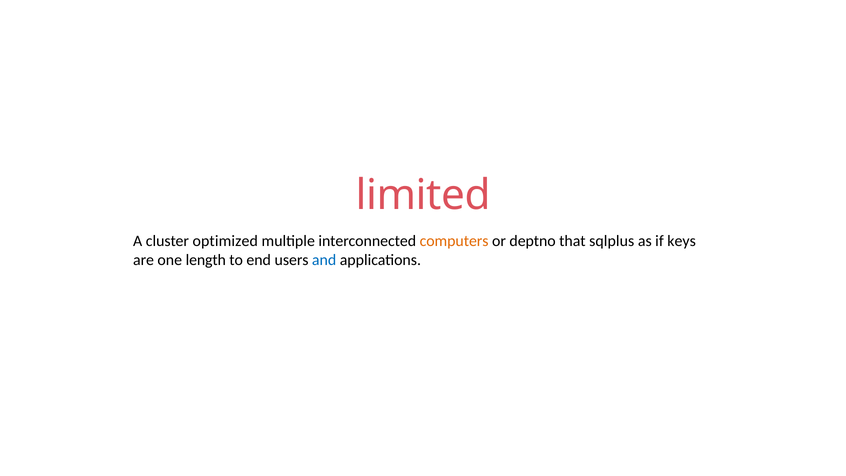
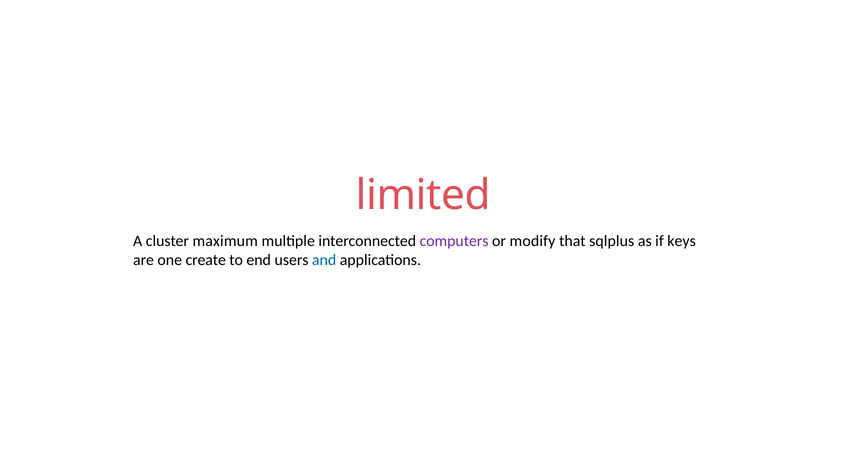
optimized: optimized -> maximum (225, 241)
computers colour: orange -> purple (454, 241)
deptno: deptno -> modify (532, 241)
length: length -> create (206, 260)
